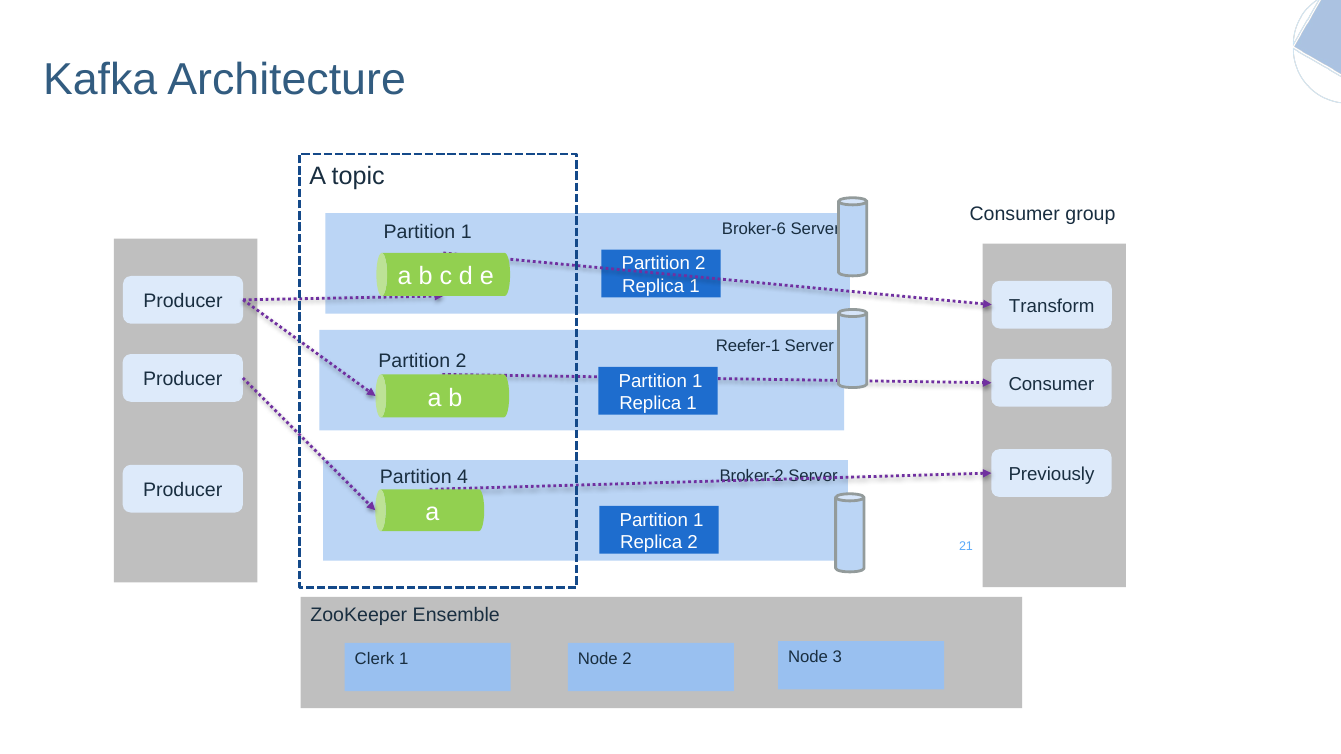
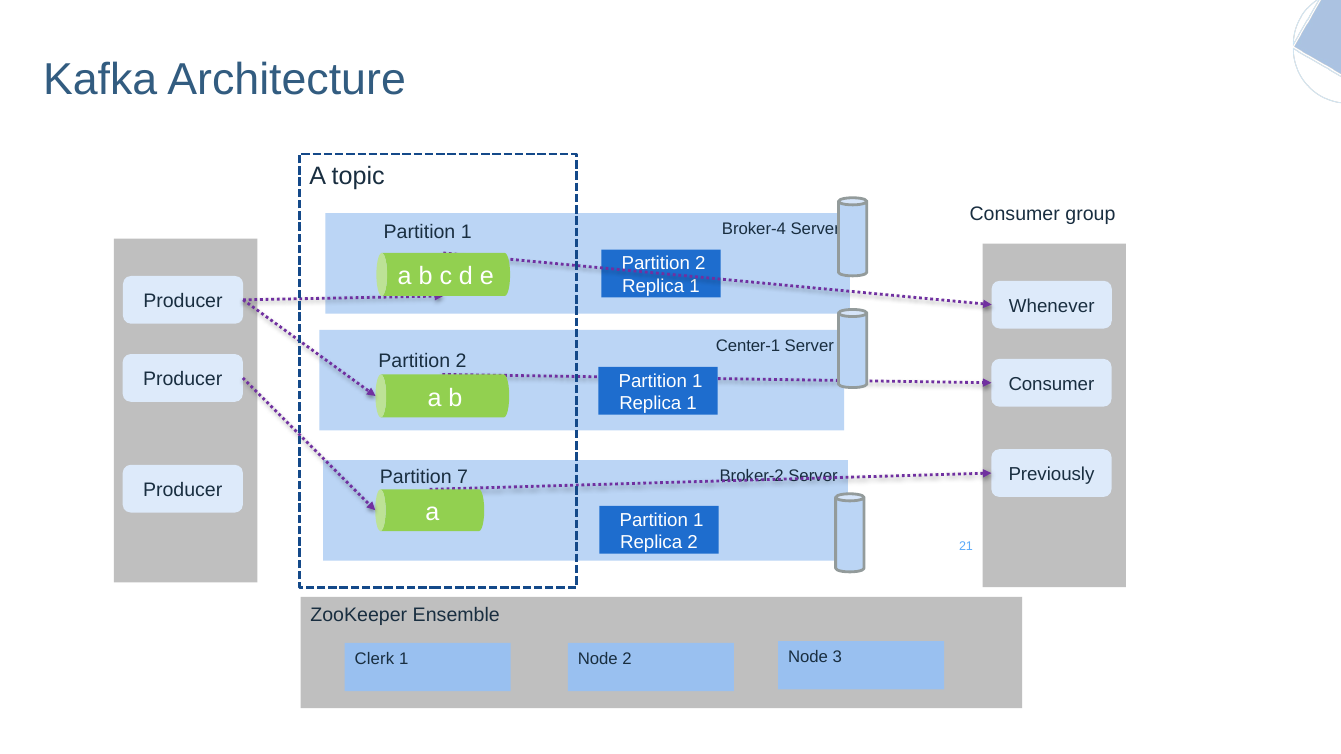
Broker-6: Broker-6 -> Broker-4 (754, 229)
Transform: Transform -> Whenever (1052, 306)
Reefer-1: Reefer-1 -> Center-1 (748, 346)
4: 4 -> 7 (463, 477)
